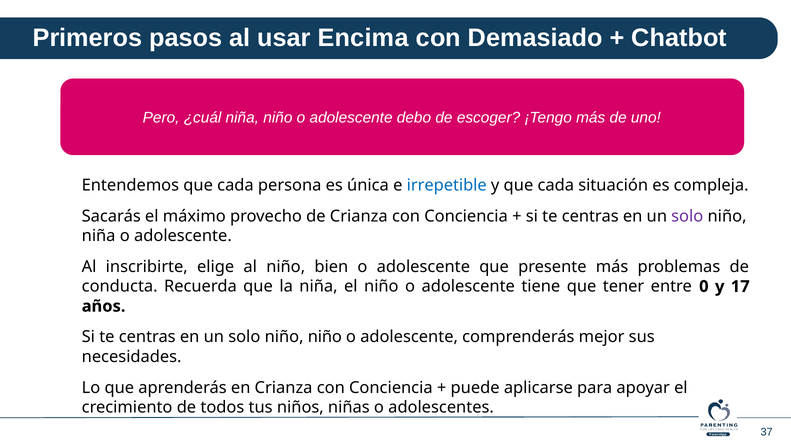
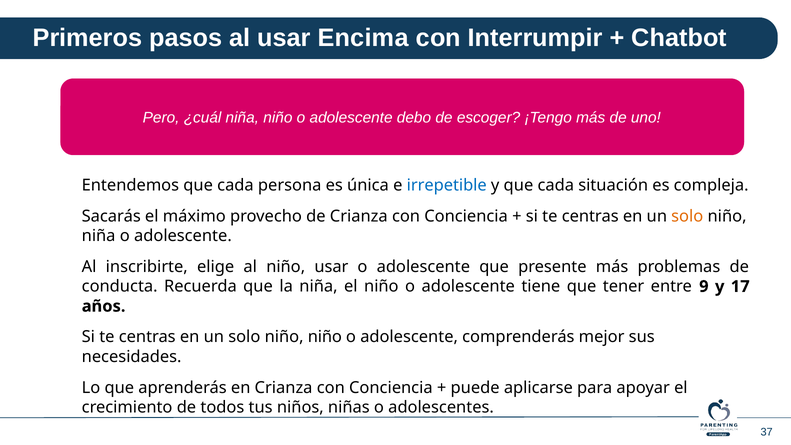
Demasiado: Demasiado -> Interrumpir (535, 38)
solo colour: purple -> orange (687, 216)
niño bien: bien -> usar (331, 267)
0: 0 -> 9 (704, 286)
